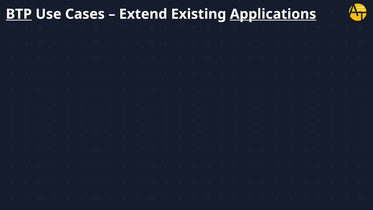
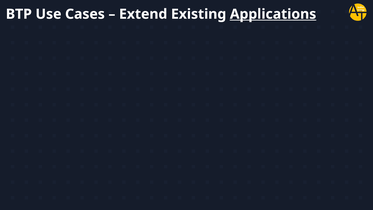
BTP underline: present -> none (19, 14)
